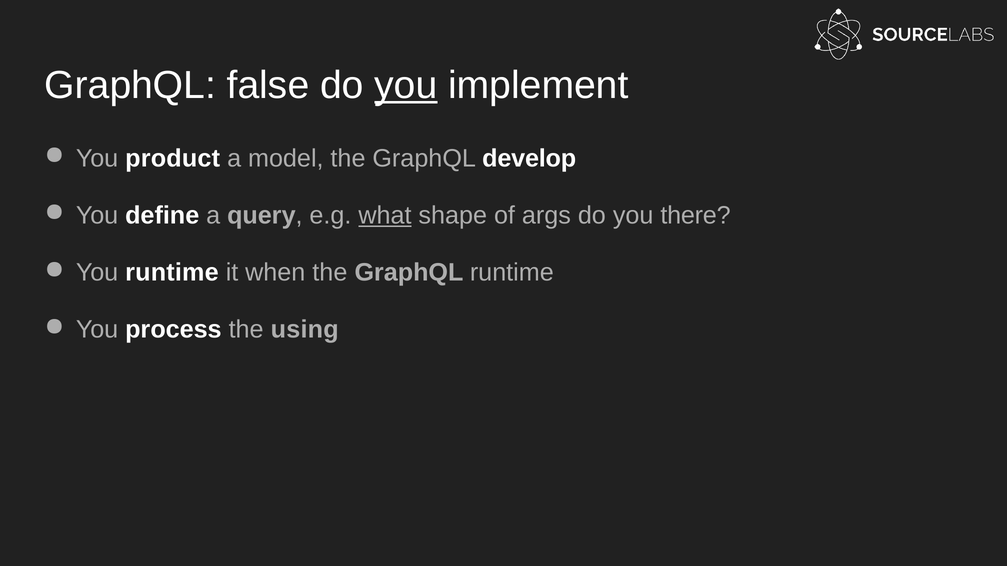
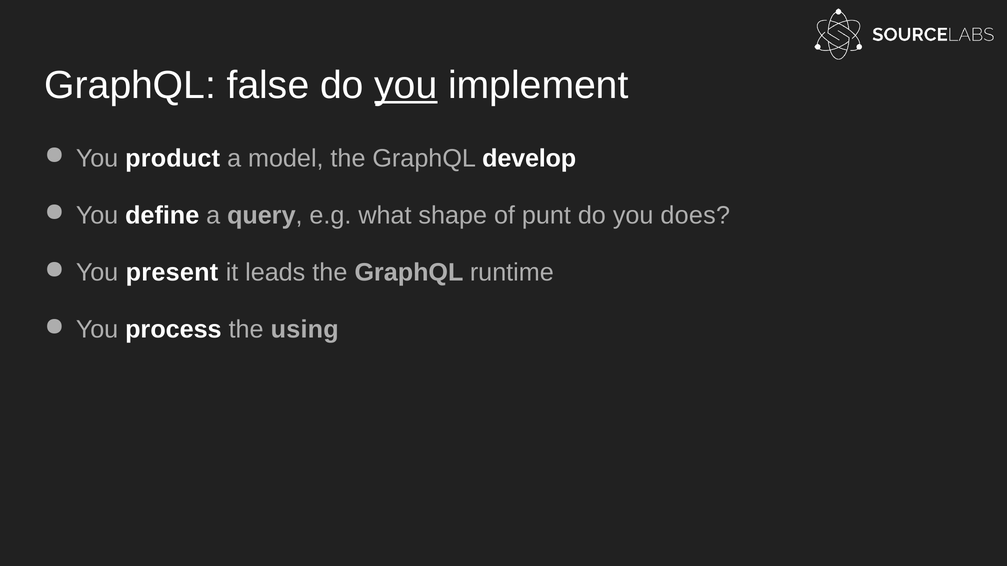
what underline: present -> none (385, 215)
args: args -> punt (546, 215)
there: there -> does (695, 215)
You runtime: runtime -> present (172, 273)
when: when -> leads (275, 273)
